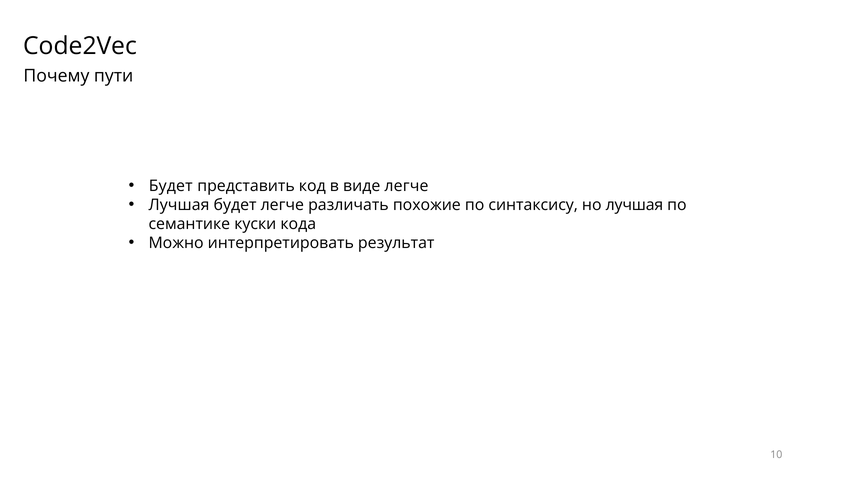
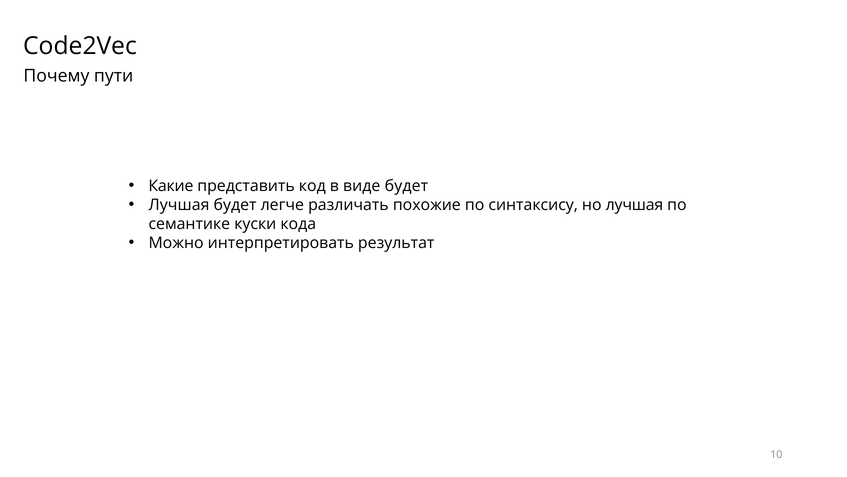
Будет: Будет -> Какие (171, 186)
виде легче: легче -> будет (406, 186)
